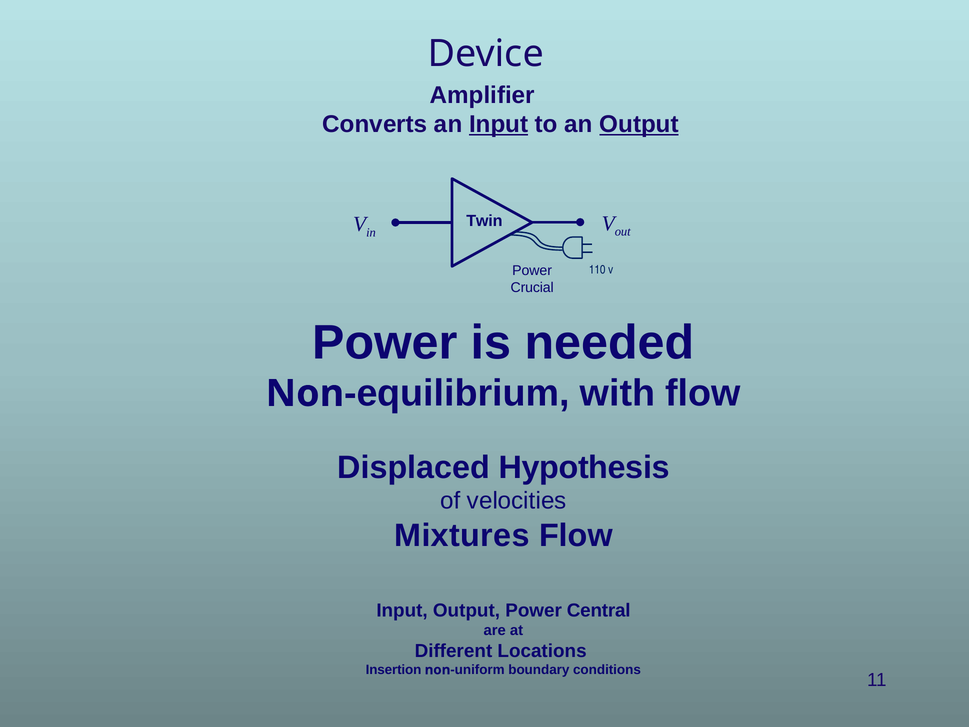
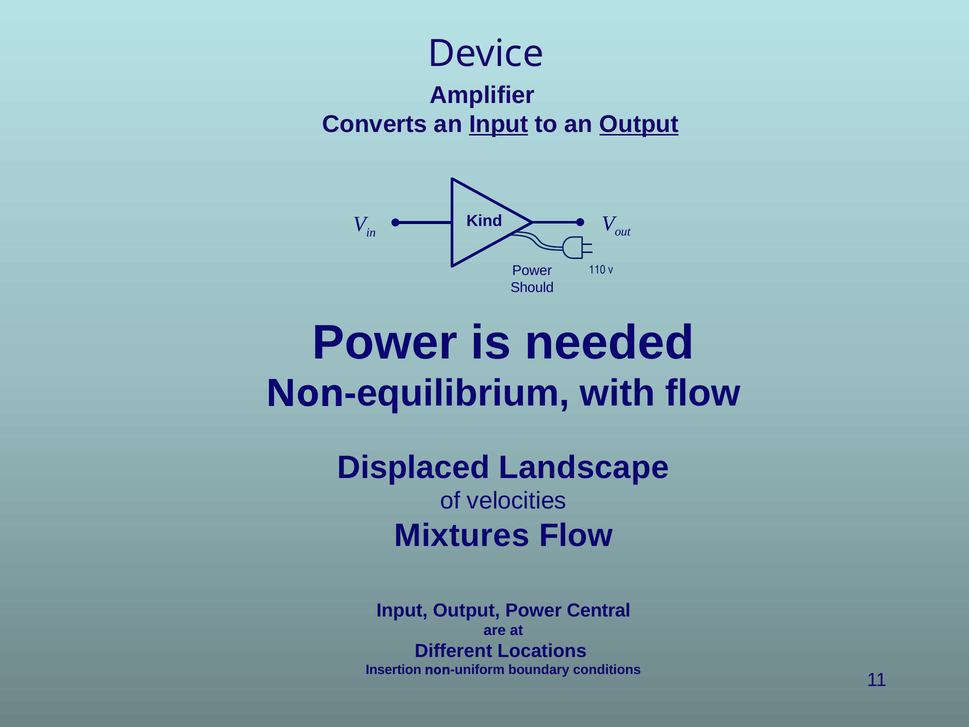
Twin: Twin -> Kind (484, 221)
Crucial: Crucial -> Should (532, 288)
Hypothesis: Hypothesis -> Landscape (584, 467)
